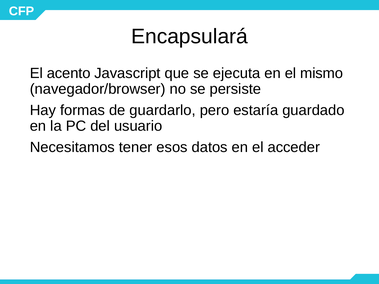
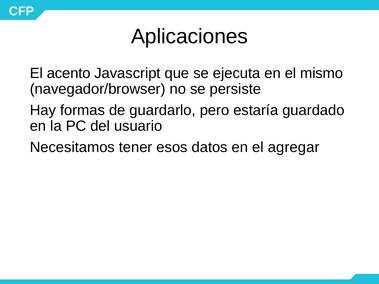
Encapsulará: Encapsulará -> Aplicaciones (190, 37)
acceder: acceder -> agregar (294, 147)
